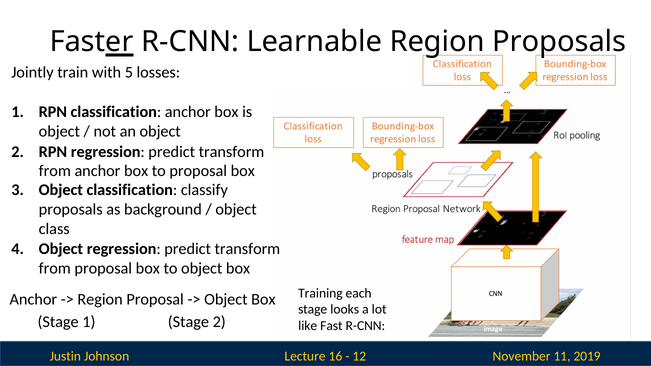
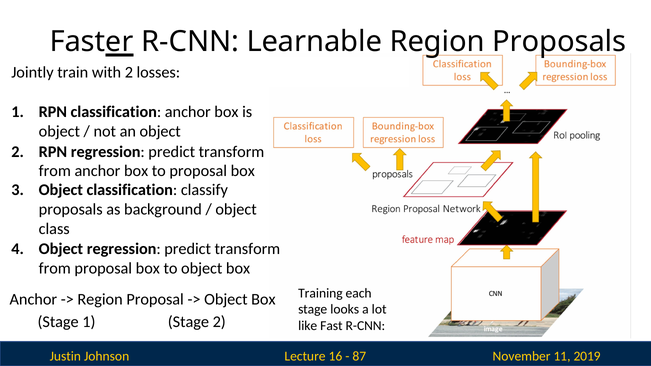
with 5: 5 -> 2 (129, 72)
12: 12 -> 87 (359, 357)
